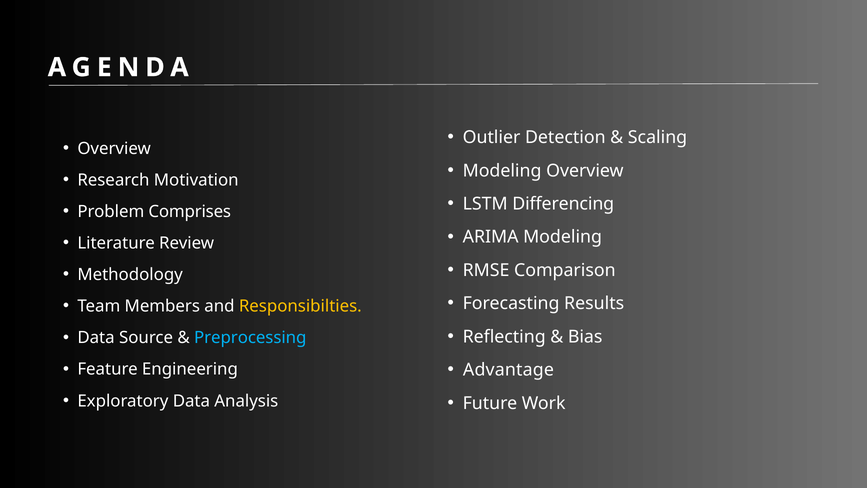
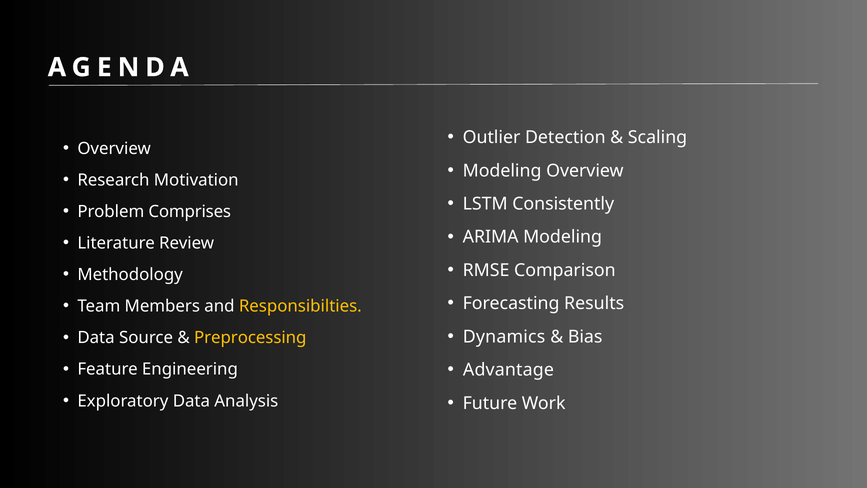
Differencing: Differencing -> Consistently (563, 204)
Reflecting: Reflecting -> Dynamics (504, 337)
Preprocessing colour: light blue -> yellow (250, 338)
